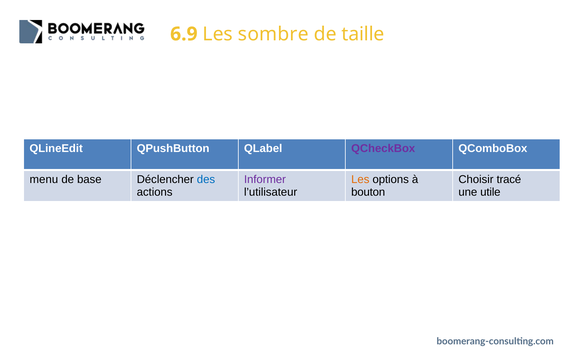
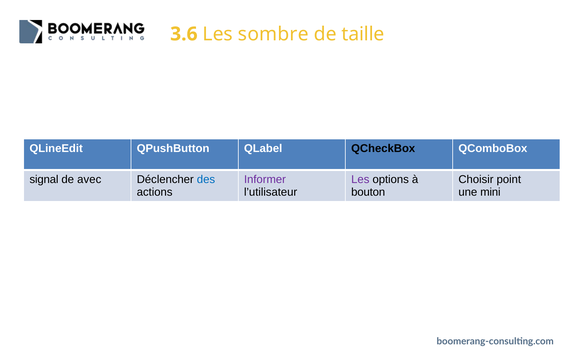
6.9: 6.9 -> 3.6 (184, 34)
QCheckBox colour: purple -> black (383, 148)
menu: menu -> signal (44, 179)
base: base -> avec (89, 179)
Les colour: orange -> purple (360, 179)
tracé: tracé -> point (509, 179)
utile: utile -> mini (490, 192)
